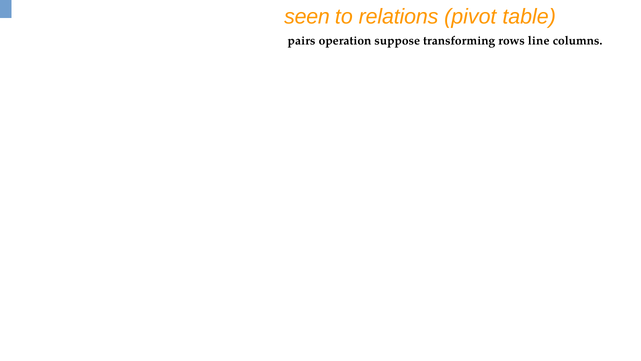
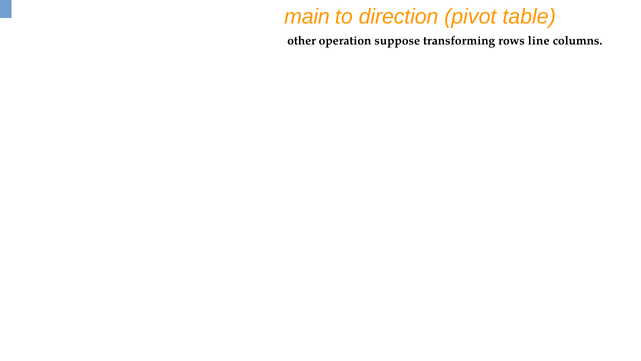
seen: seen -> main (307, 17)
relations: relations -> direction (399, 17)
pairs: pairs -> other (302, 41)
